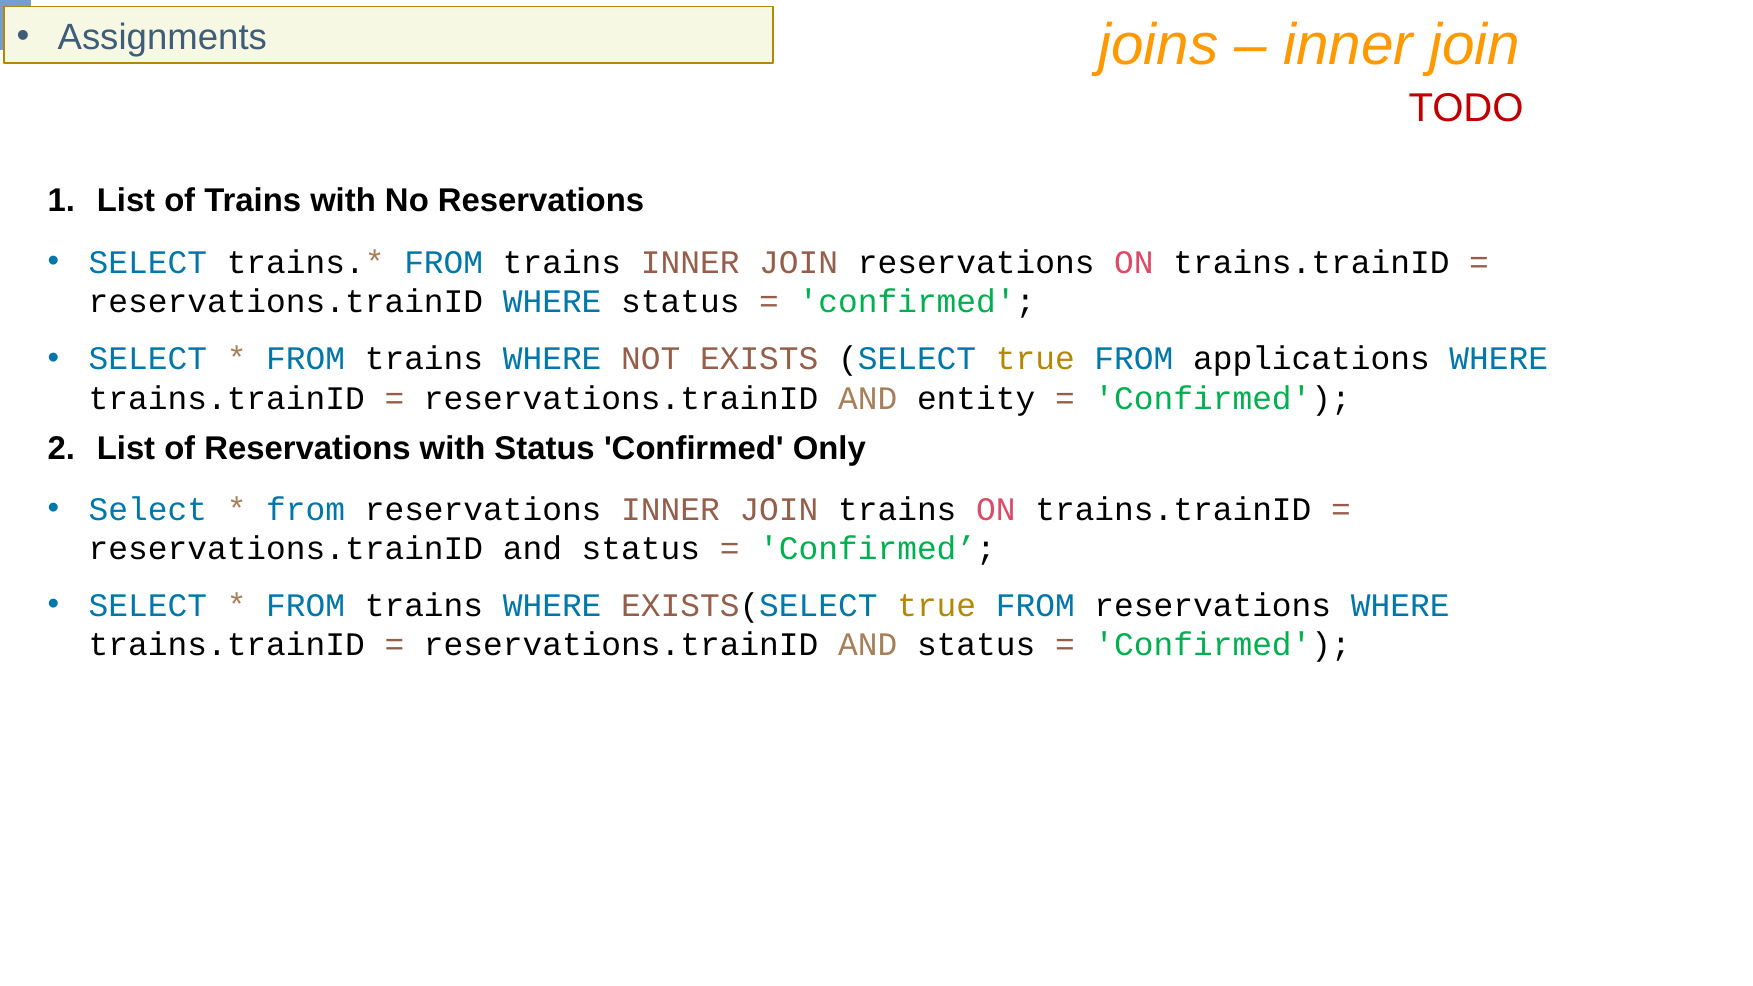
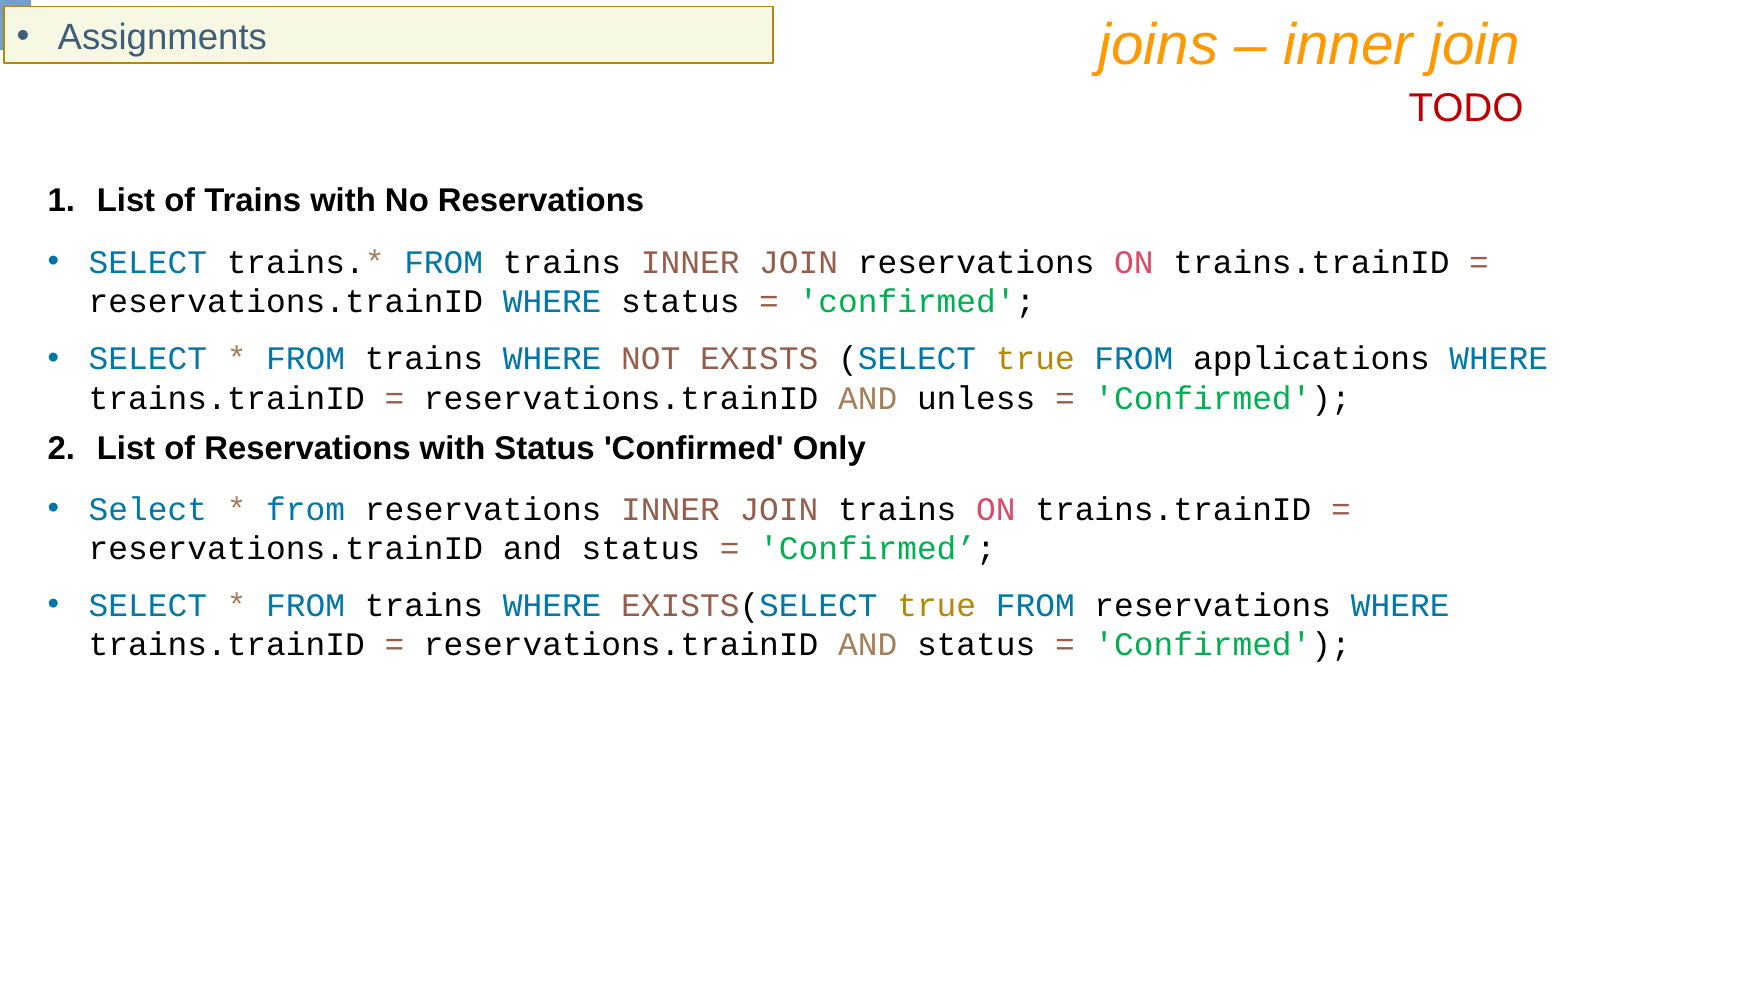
entity: entity -> unless (976, 398)
